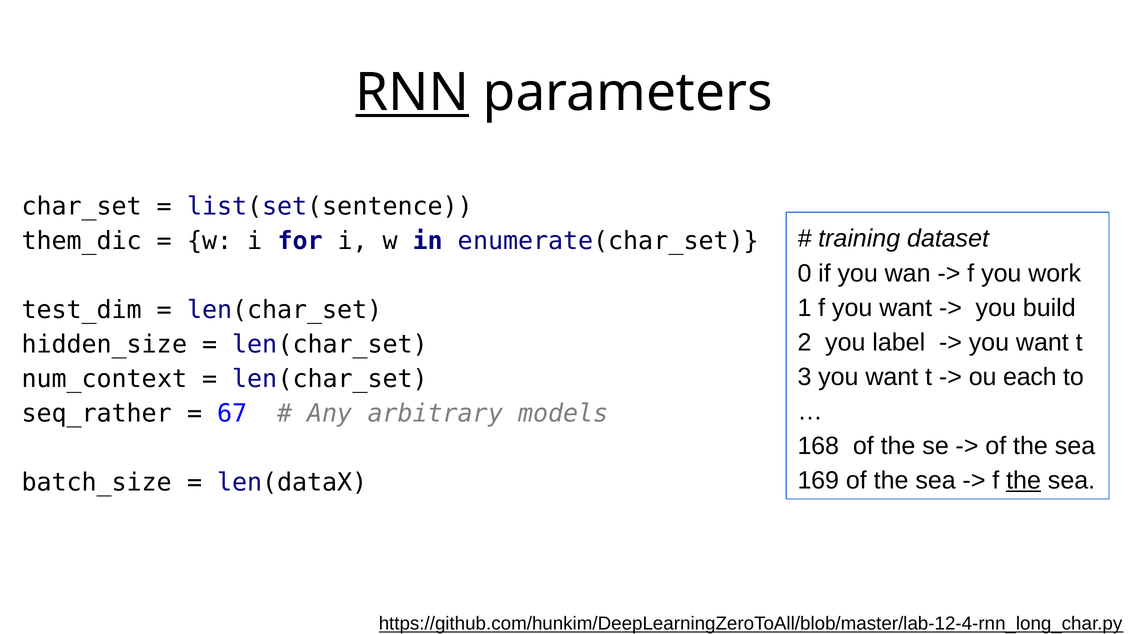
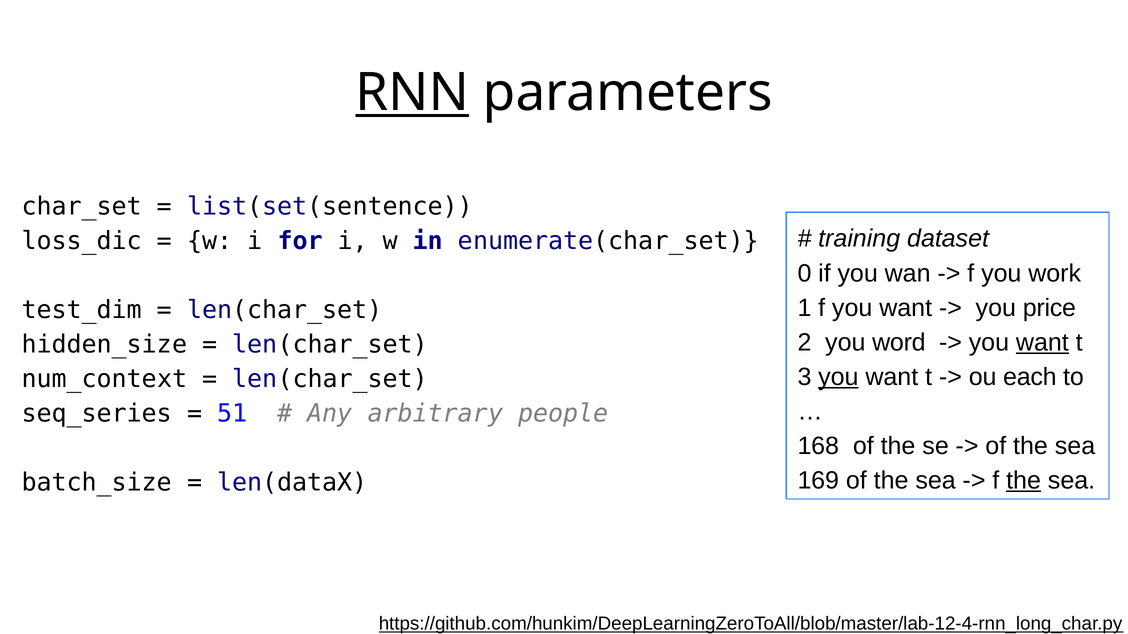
them_dic: them_dic -> loss_dic (82, 241)
build: build -> price (1049, 308)
label: label -> word (899, 343)
want underline: none -> present (1042, 343)
you underline: none -> present (838, 377)
seq_rather: seq_rather -> seq_series (97, 414)
67: 67 -> 51 (232, 414)
models: models -> people (563, 414)
